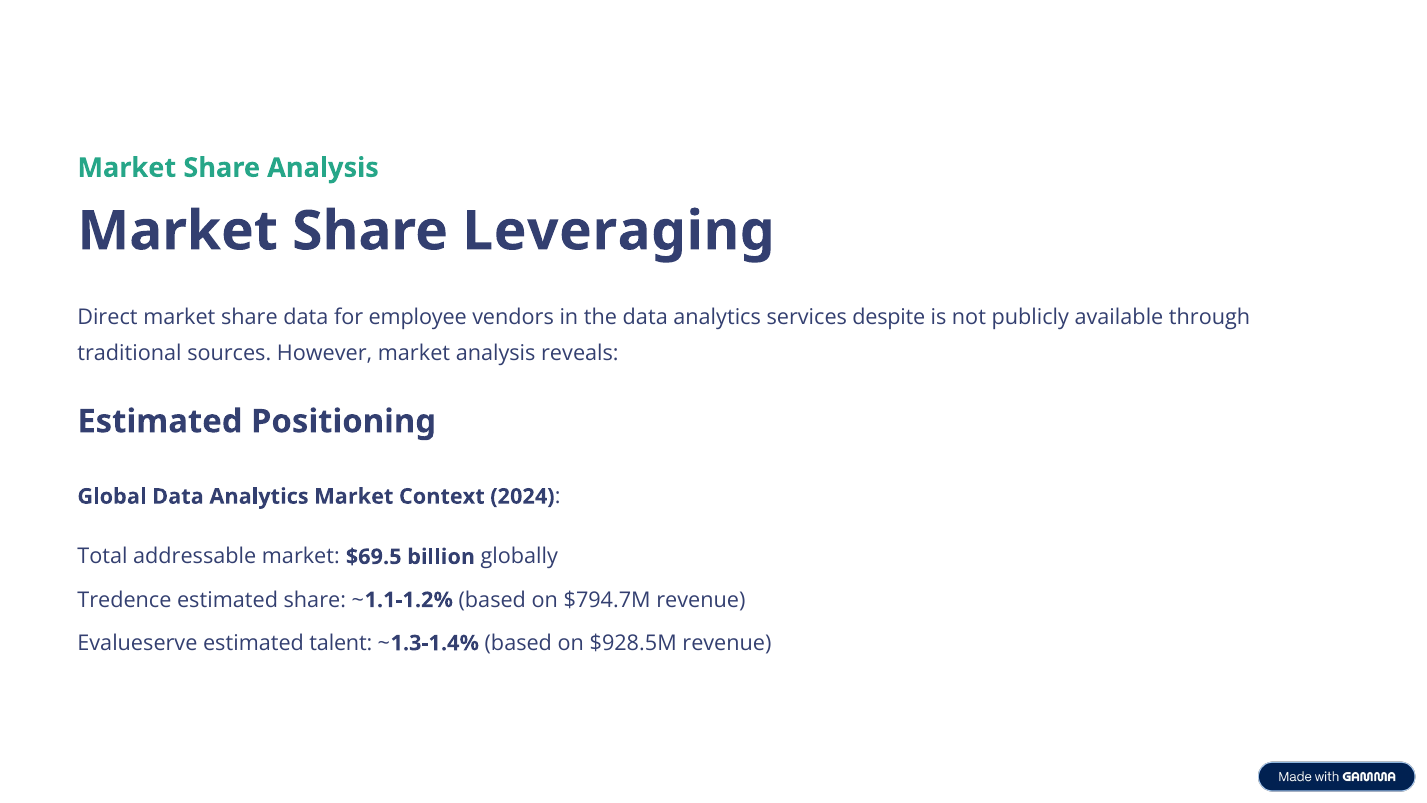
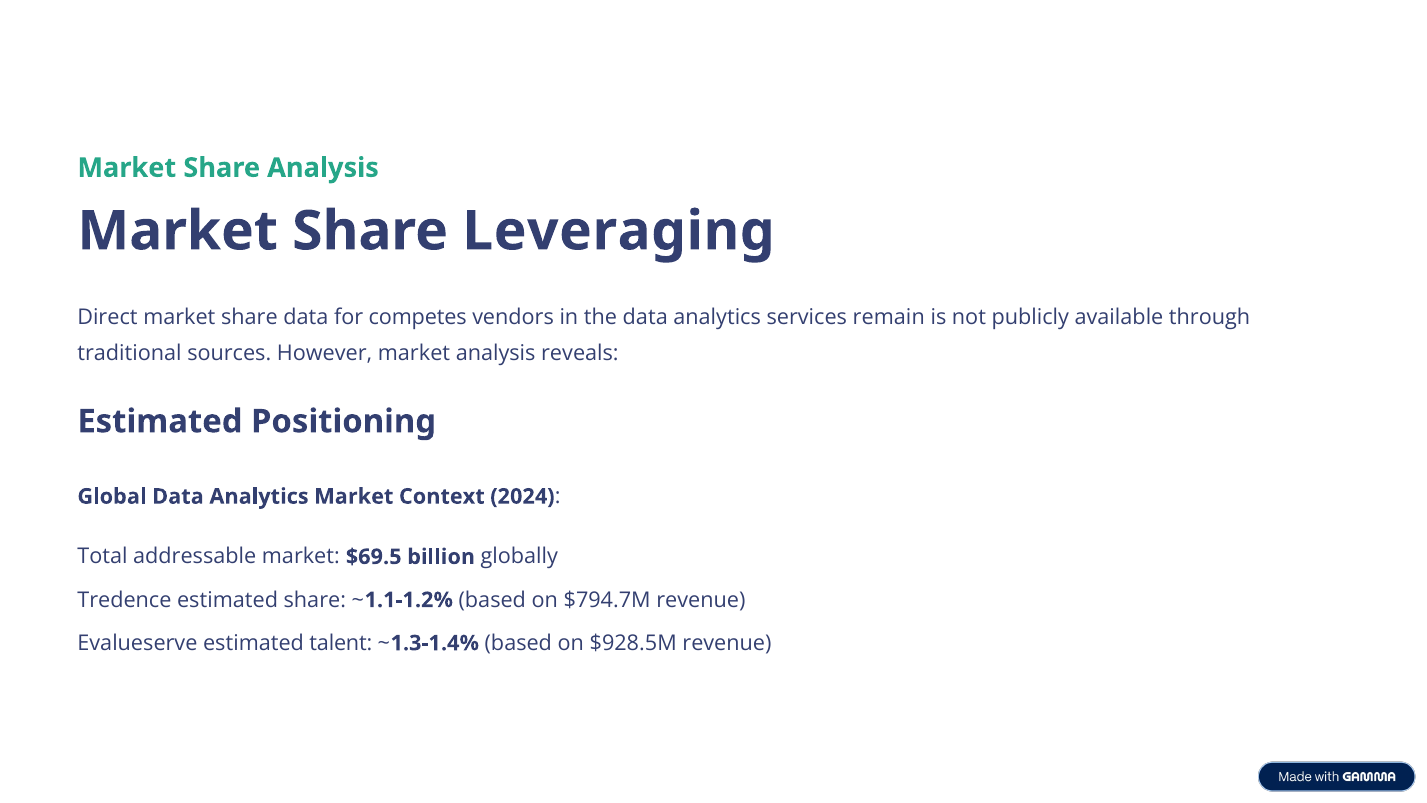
employee: employee -> competes (418, 318)
despite: despite -> remain (889, 318)
